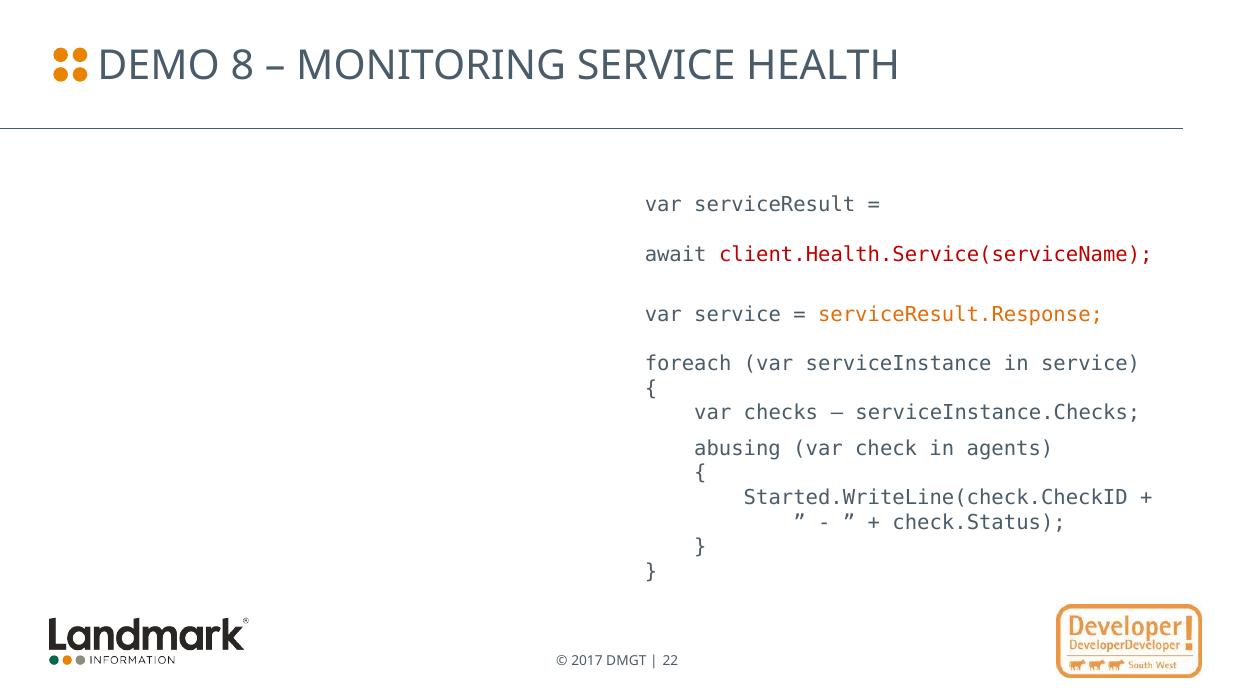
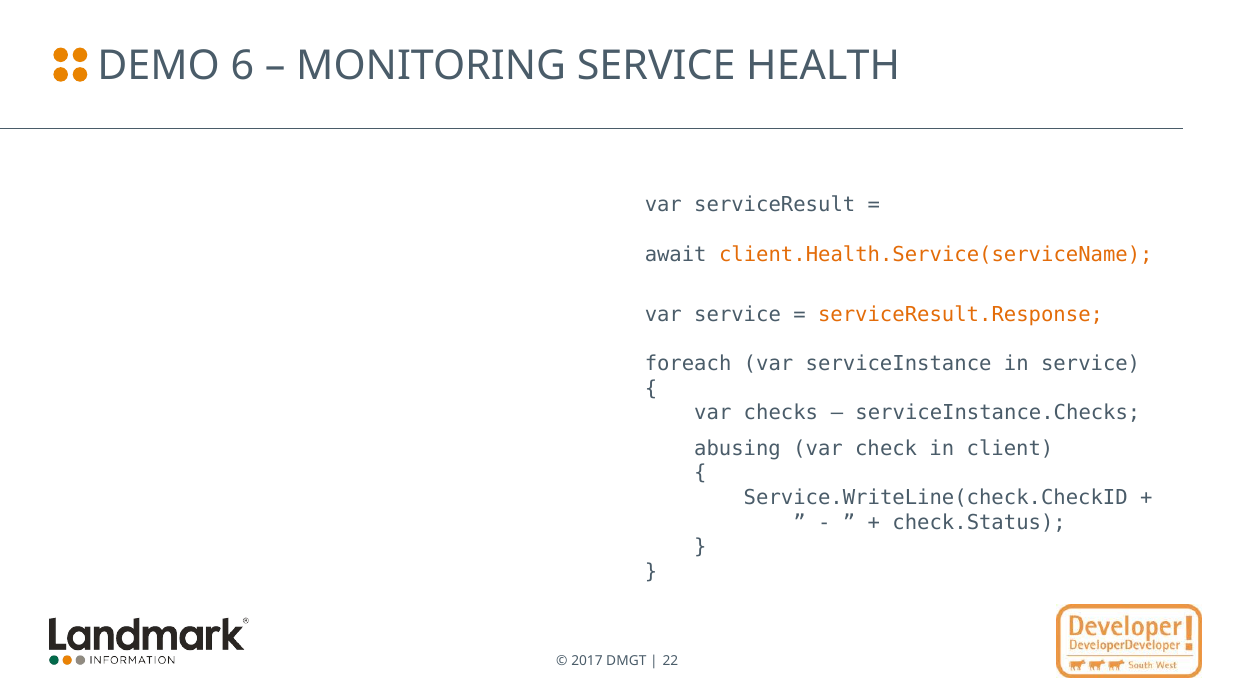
8: 8 -> 6 (242, 66)
client.Health.Service(serviceName colour: red -> orange (936, 255)
agents: agents -> client (1010, 448)
Started.WriteLine(check.CheckID: Started.WriteLine(check.CheckID -> Service.WriteLine(check.CheckID (936, 498)
